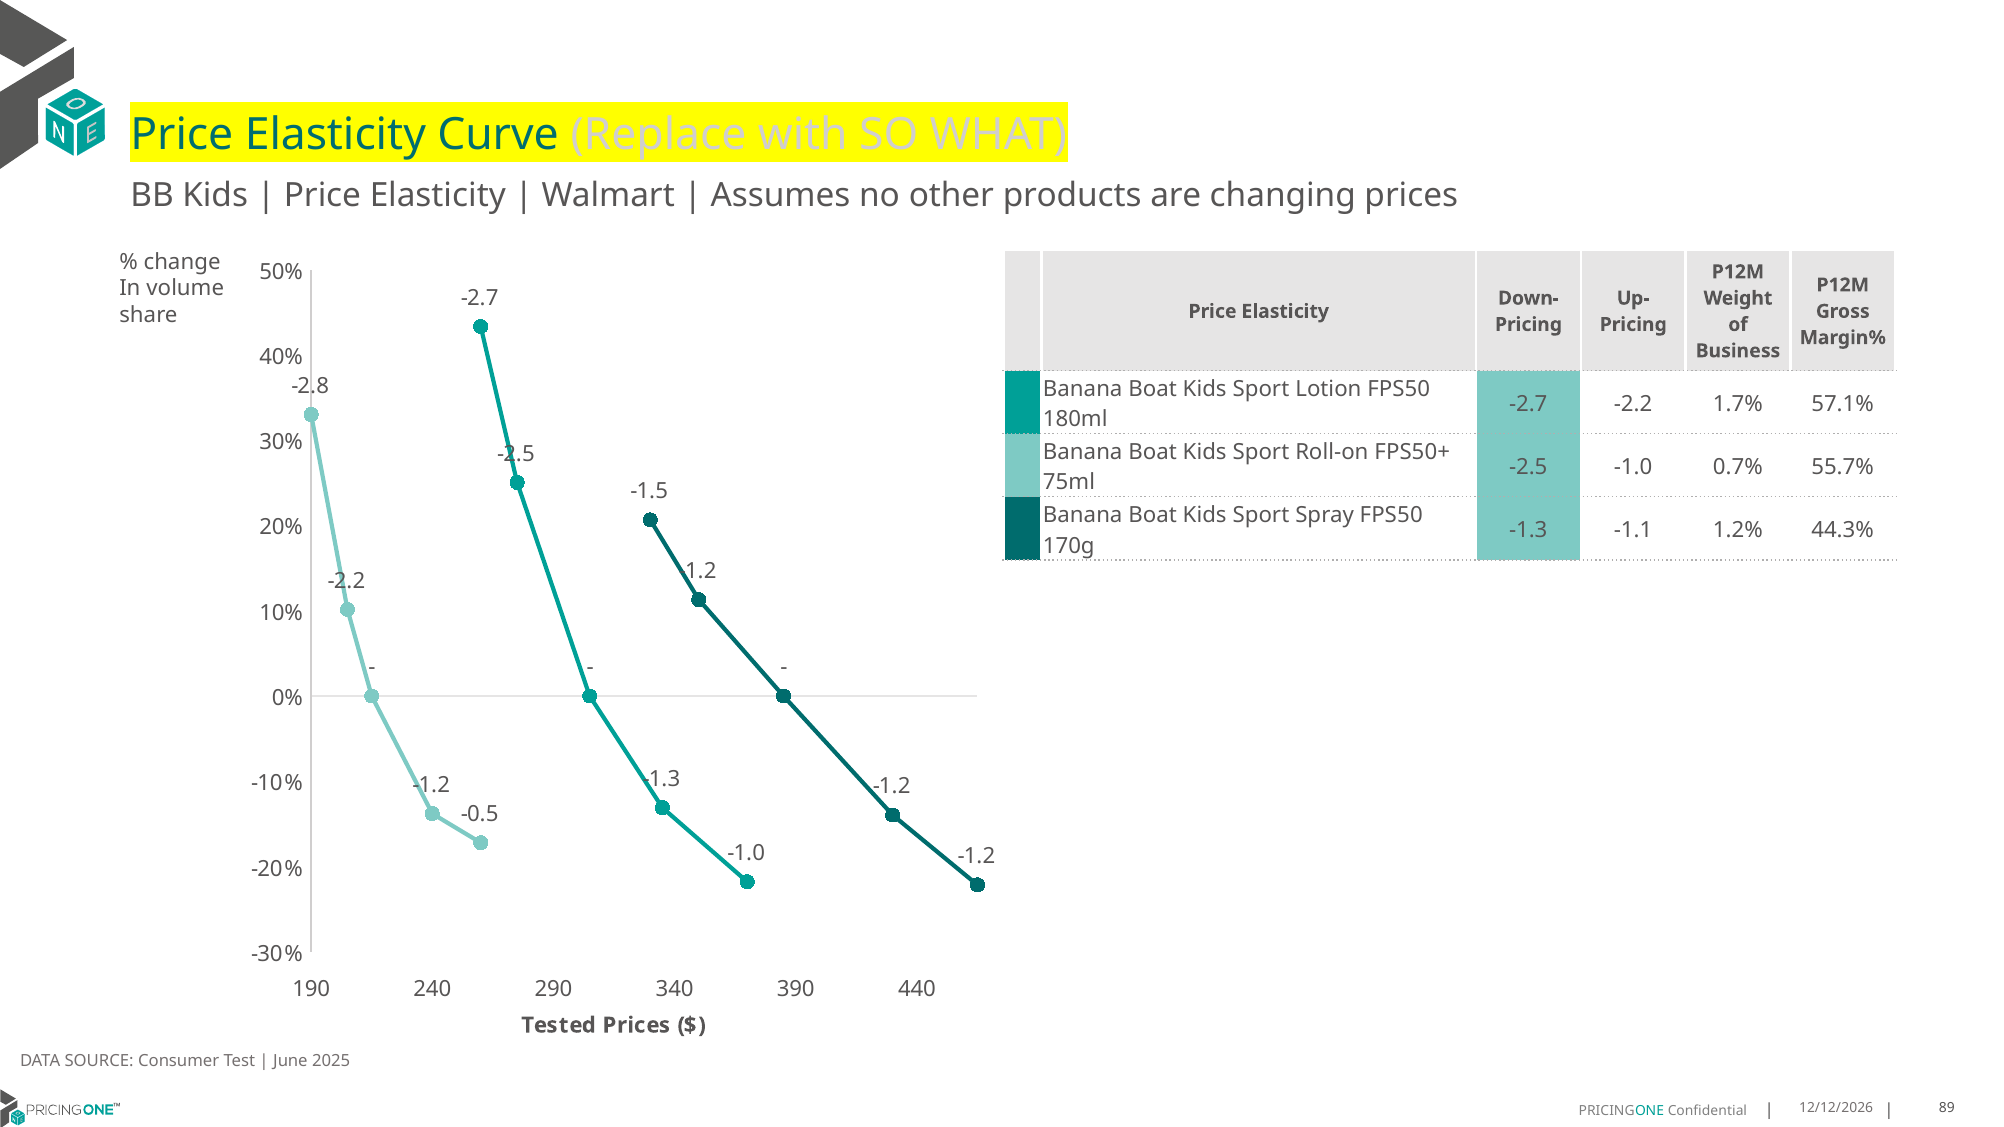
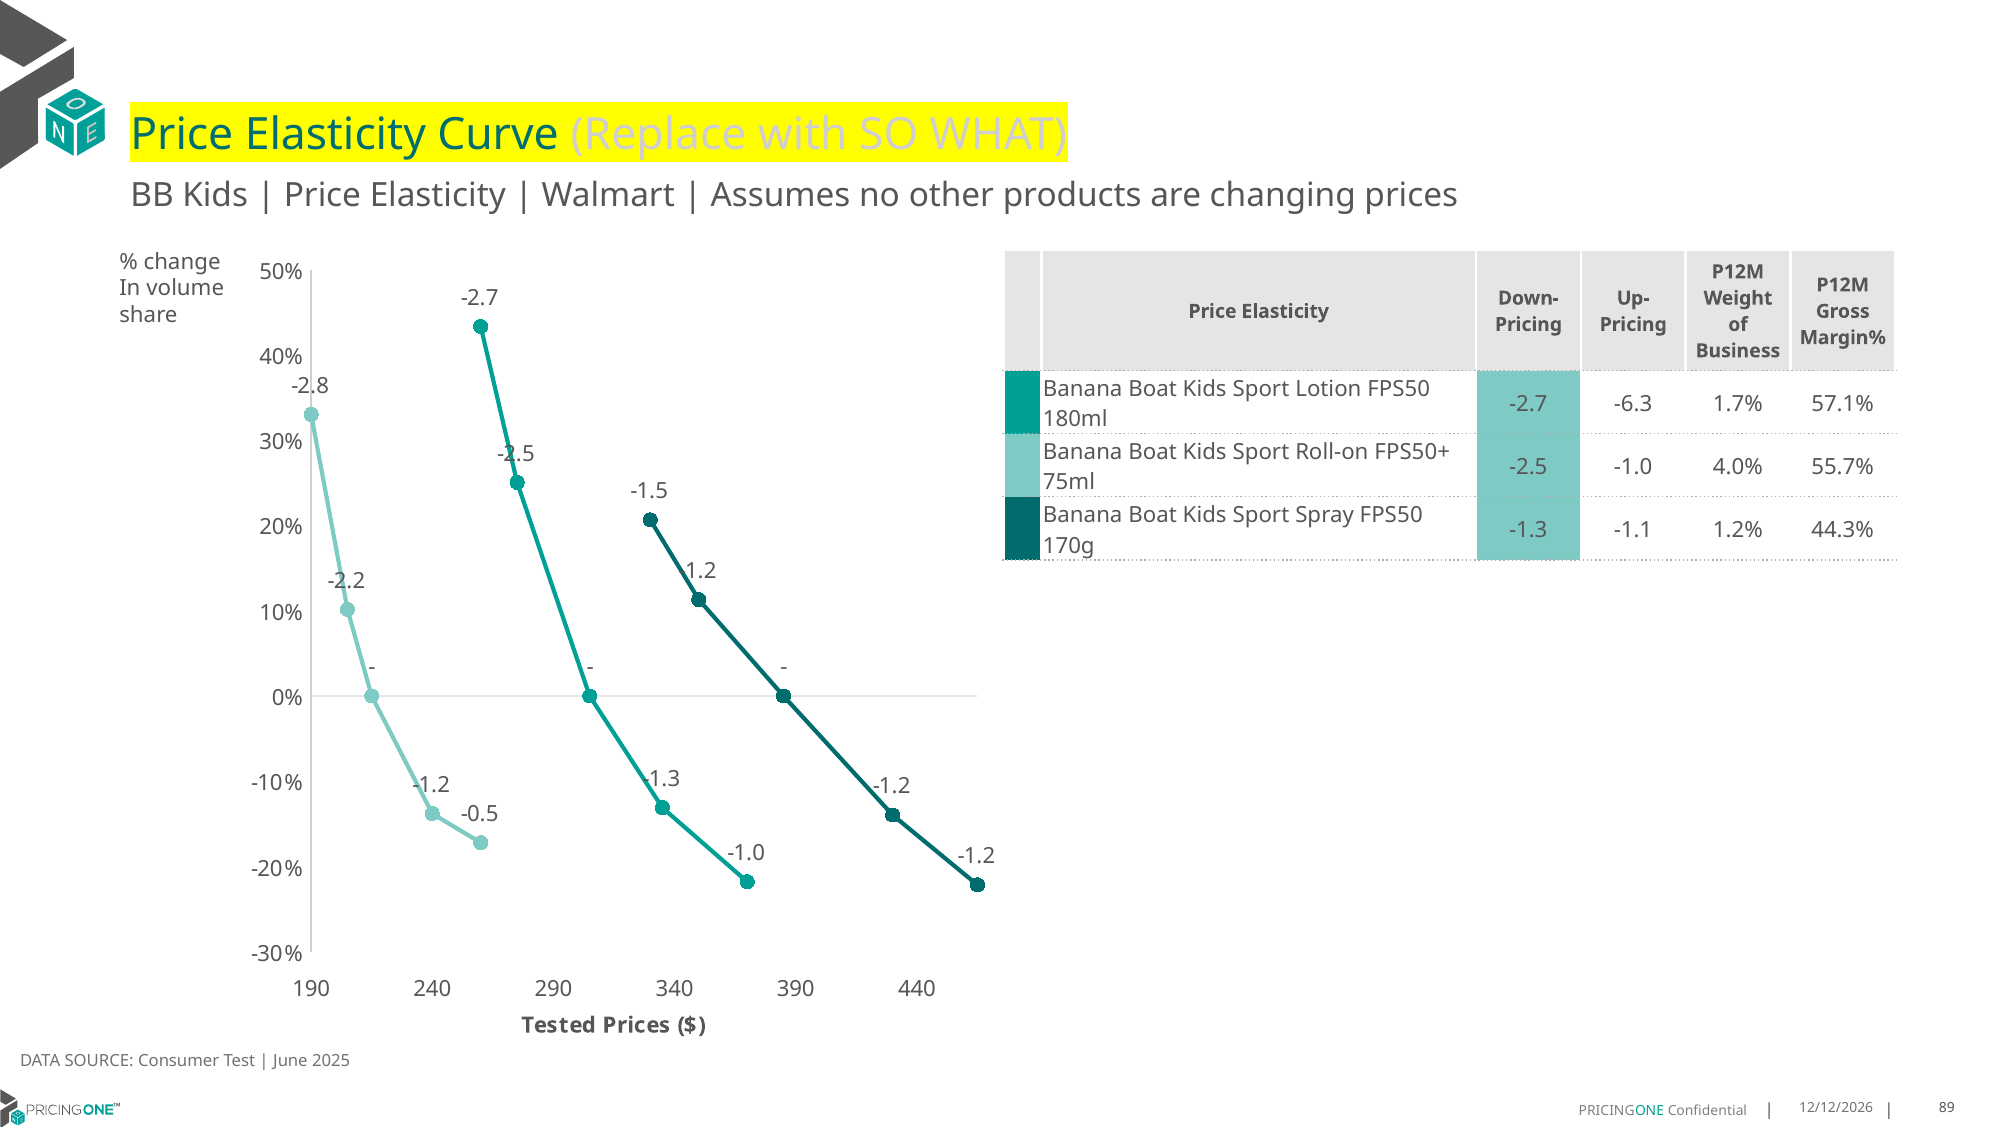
-2.7 -2.2: -2.2 -> -6.3 (1633, 404)
0.7%: 0.7% -> 4.0% (1738, 467)
